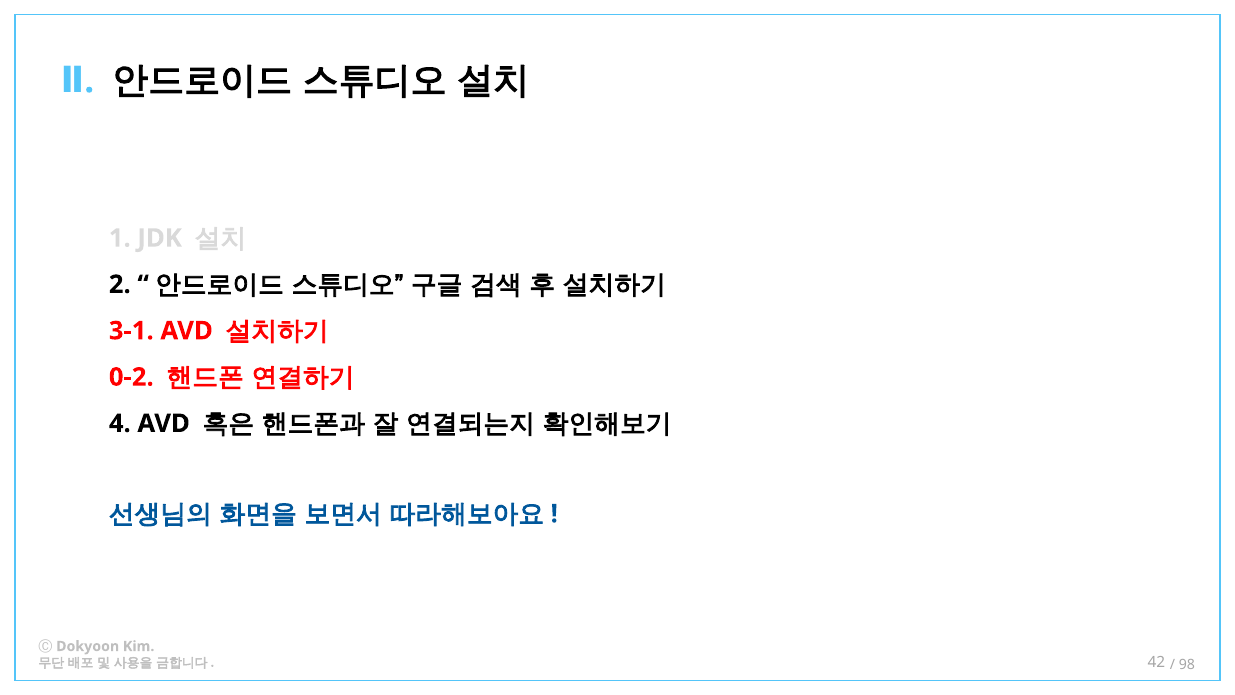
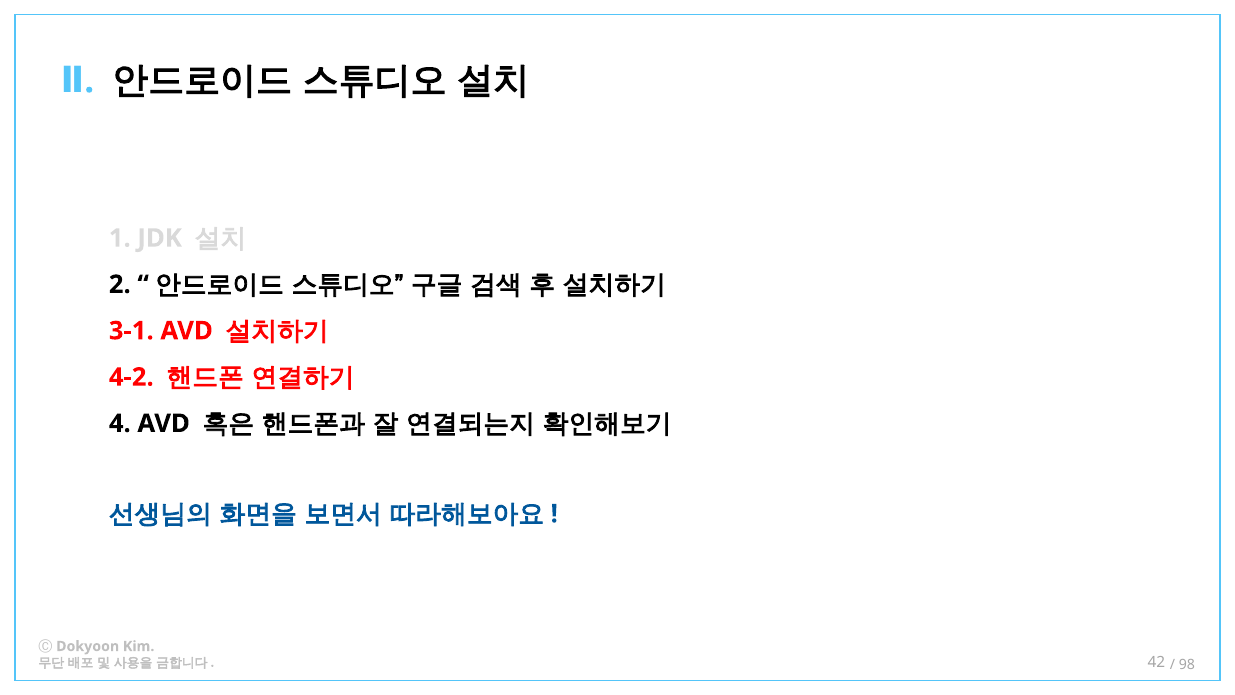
0-2: 0-2 -> 4-2 (131, 377)
